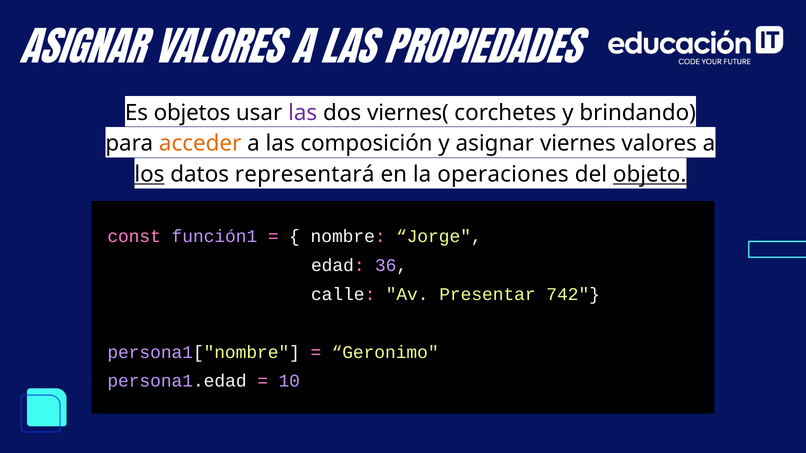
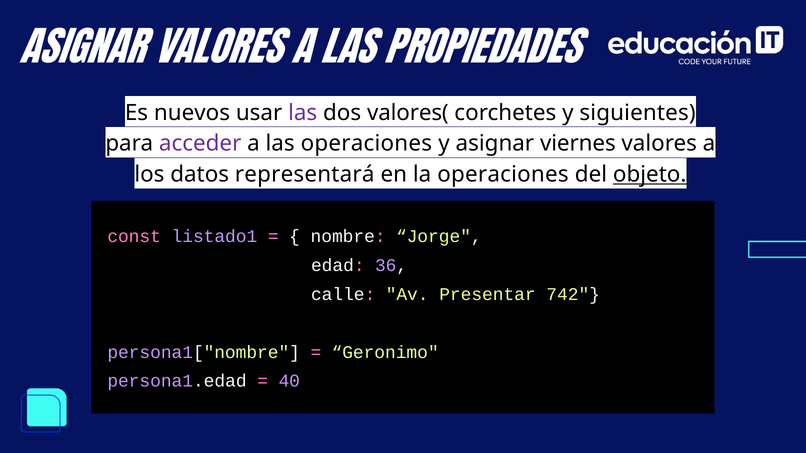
objetos: objetos -> nuevos (192, 113)
viernes(: viernes( -> valores( (408, 113)
brindando: brindando -> siguientes (638, 113)
acceder colour: orange -> purple (200, 144)
las composición: composición -> operaciones (366, 144)
los underline: present -> none (149, 175)
función1: función1 -> listado1 (214, 237)
10: 10 -> 40 (289, 381)
